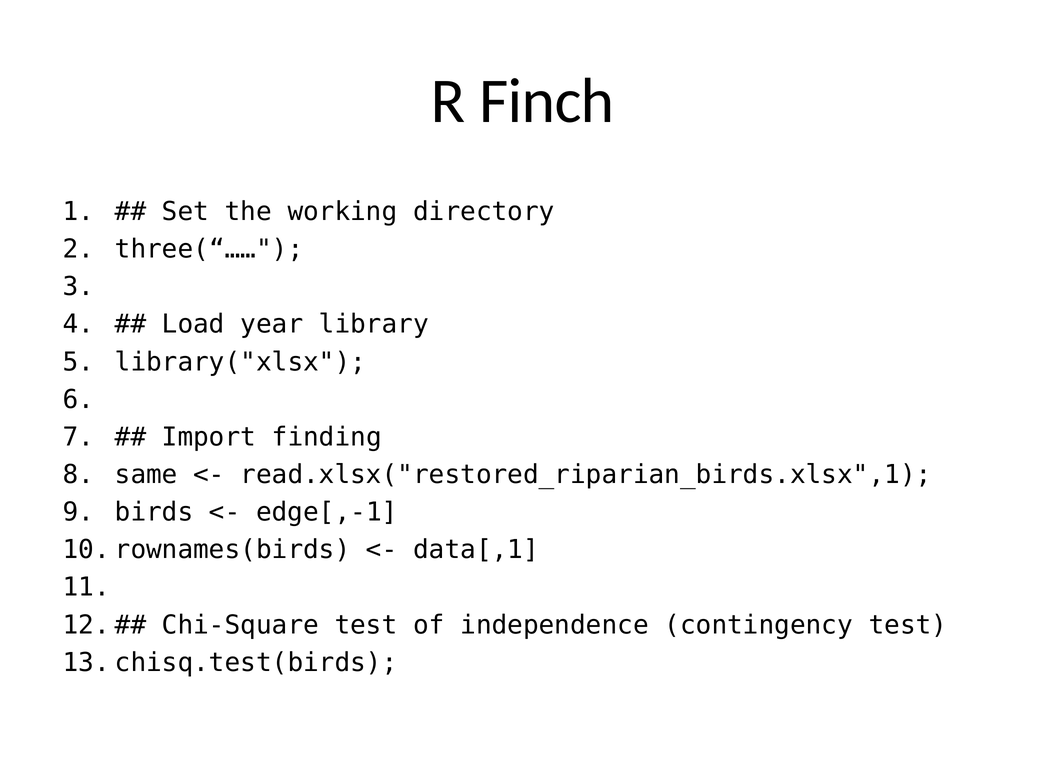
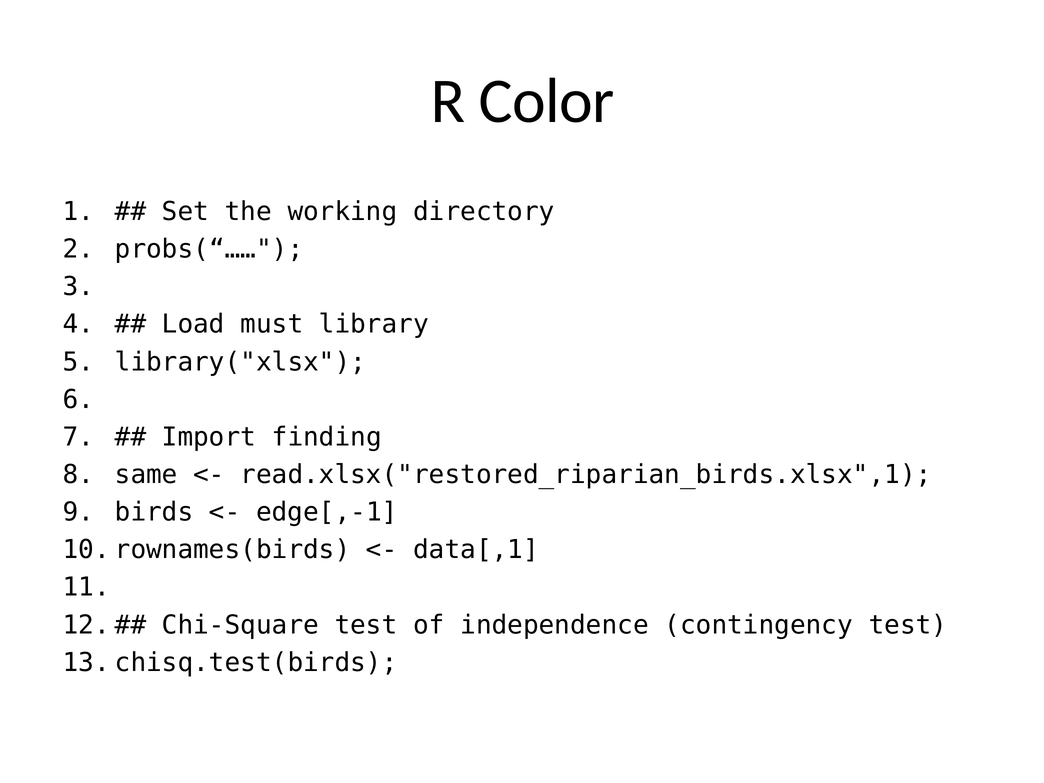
Finch: Finch -> Color (547, 101)
three(“……: three(“…… -> probs(“…… (209, 249)
year: year -> must (272, 324)
